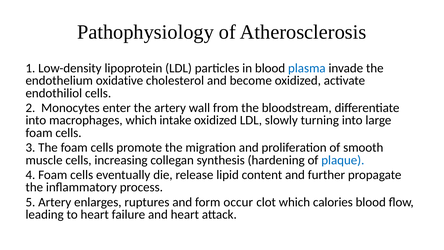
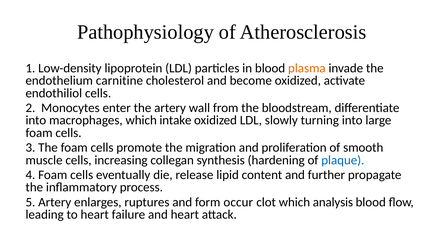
plasma colour: blue -> orange (307, 68)
oxidative: oxidative -> carnitine (119, 81)
calories: calories -> analysis (333, 202)
